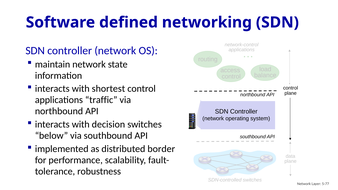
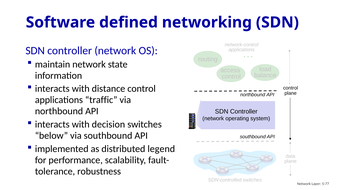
shortest: shortest -> distance (108, 89)
border: border -> legend (161, 149)
